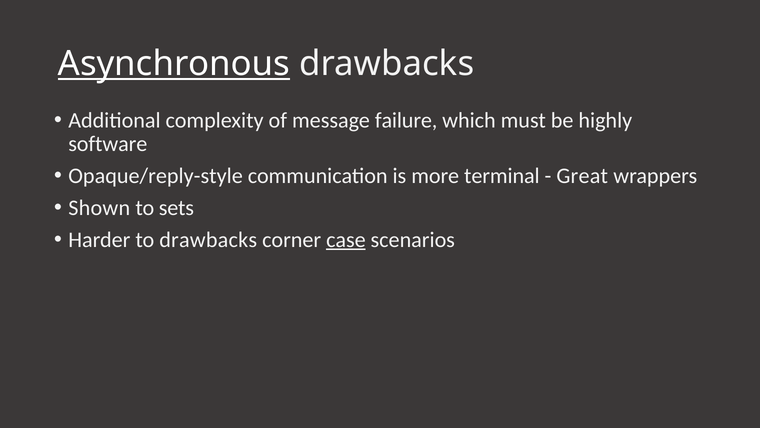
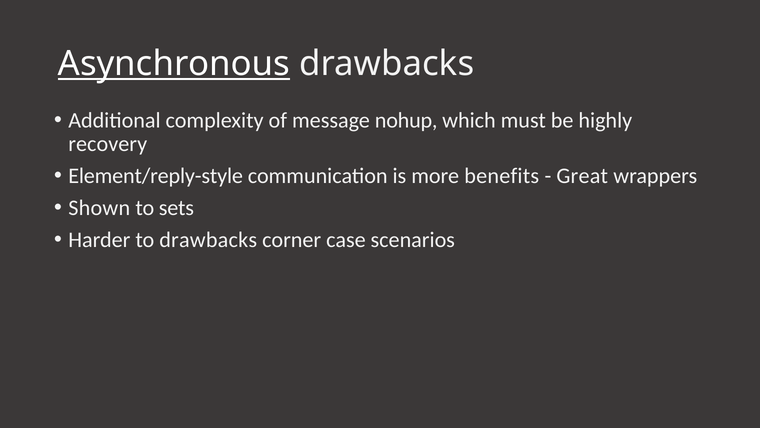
failure: failure -> nohup (406, 120)
software: software -> recovery (108, 144)
Opaque/reply-style: Opaque/reply-style -> Element/reply-style (156, 176)
terminal: terminal -> benefits (502, 176)
case underline: present -> none (346, 239)
